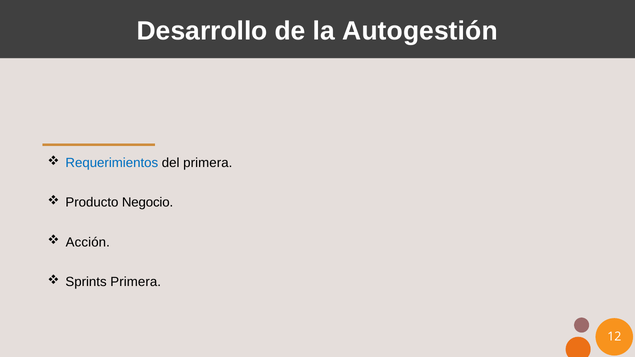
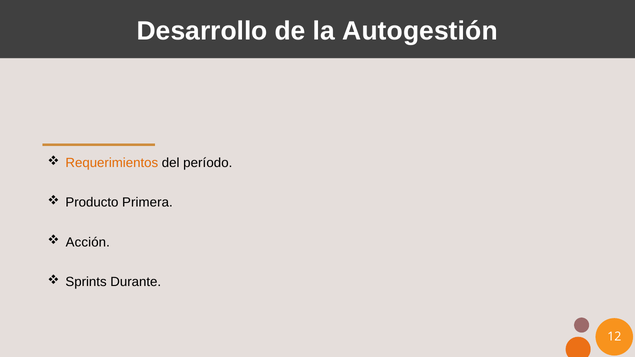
Requerimientos colour: blue -> orange (112, 163)
del primera: primera -> período (208, 163)
Negocio: Negocio -> Primera (147, 203)
Sprints Primera: Primera -> Durante (136, 282)
